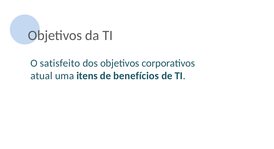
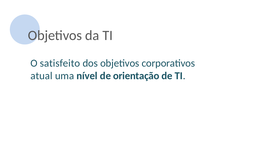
itens: itens -> nível (87, 76)
benefícios: benefícios -> orientação (136, 76)
